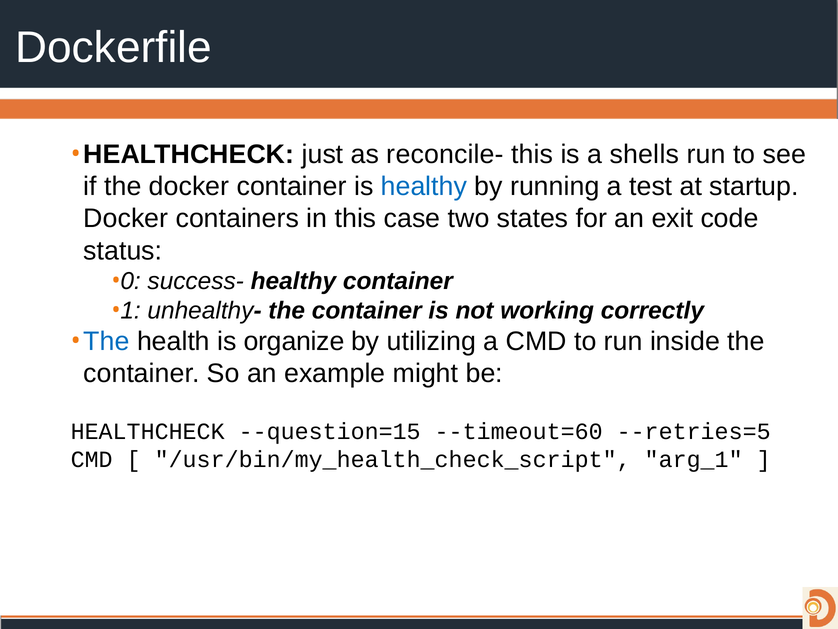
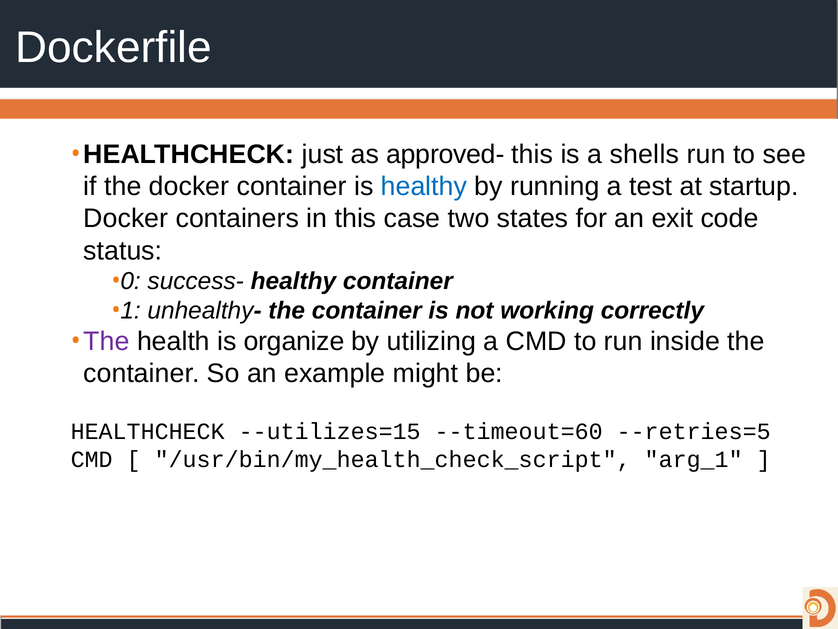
reconcile-: reconcile- -> approved- (445, 154)
The colour: blue -> purple (107, 341)
--question=15: --question=15 -> --utilizes=15 (330, 431)
